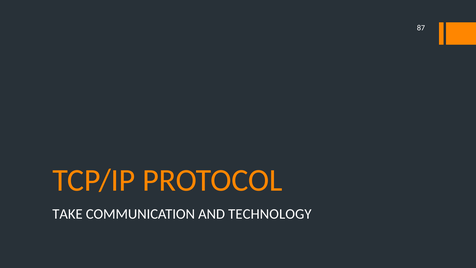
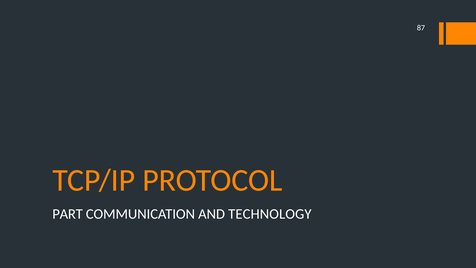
TAKE: TAKE -> PART (68, 214)
